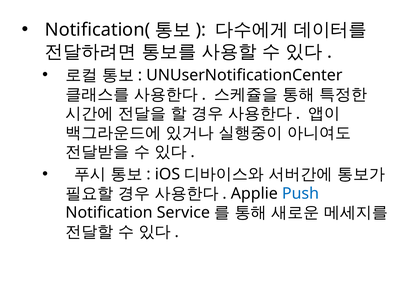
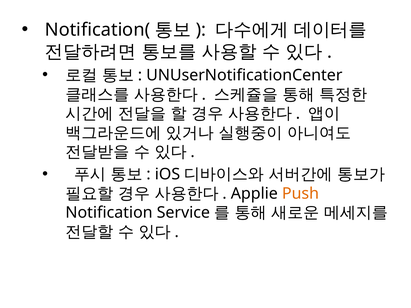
Push colour: blue -> orange (300, 194)
